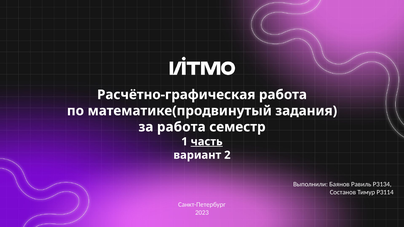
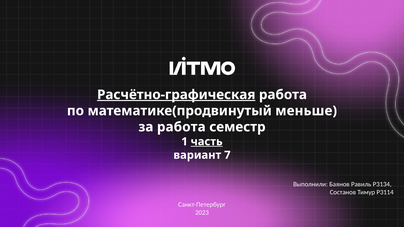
Расчётно-графическая underline: none -> present (176, 95)
задания: задания -> меньше (306, 111)
2: 2 -> 7 (227, 155)
